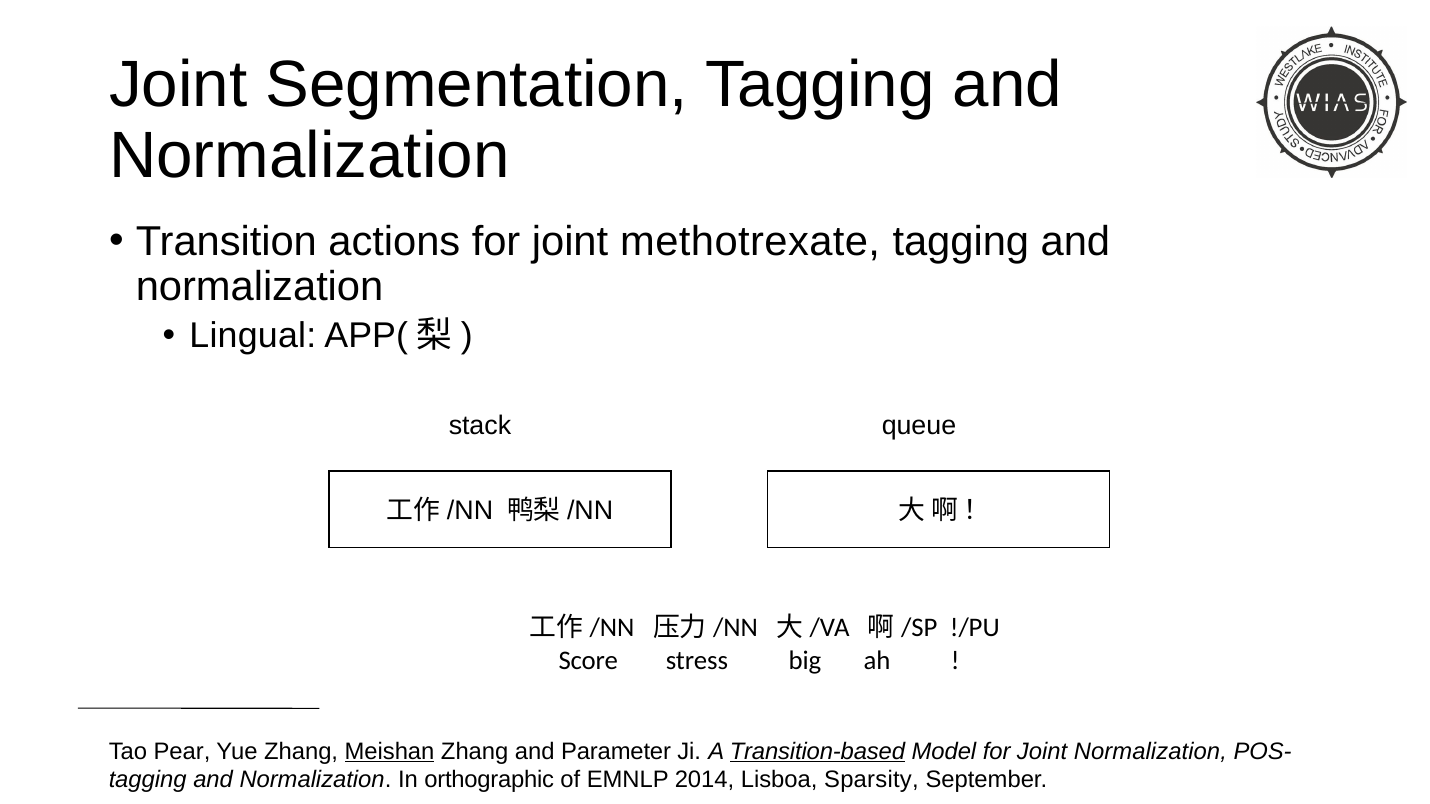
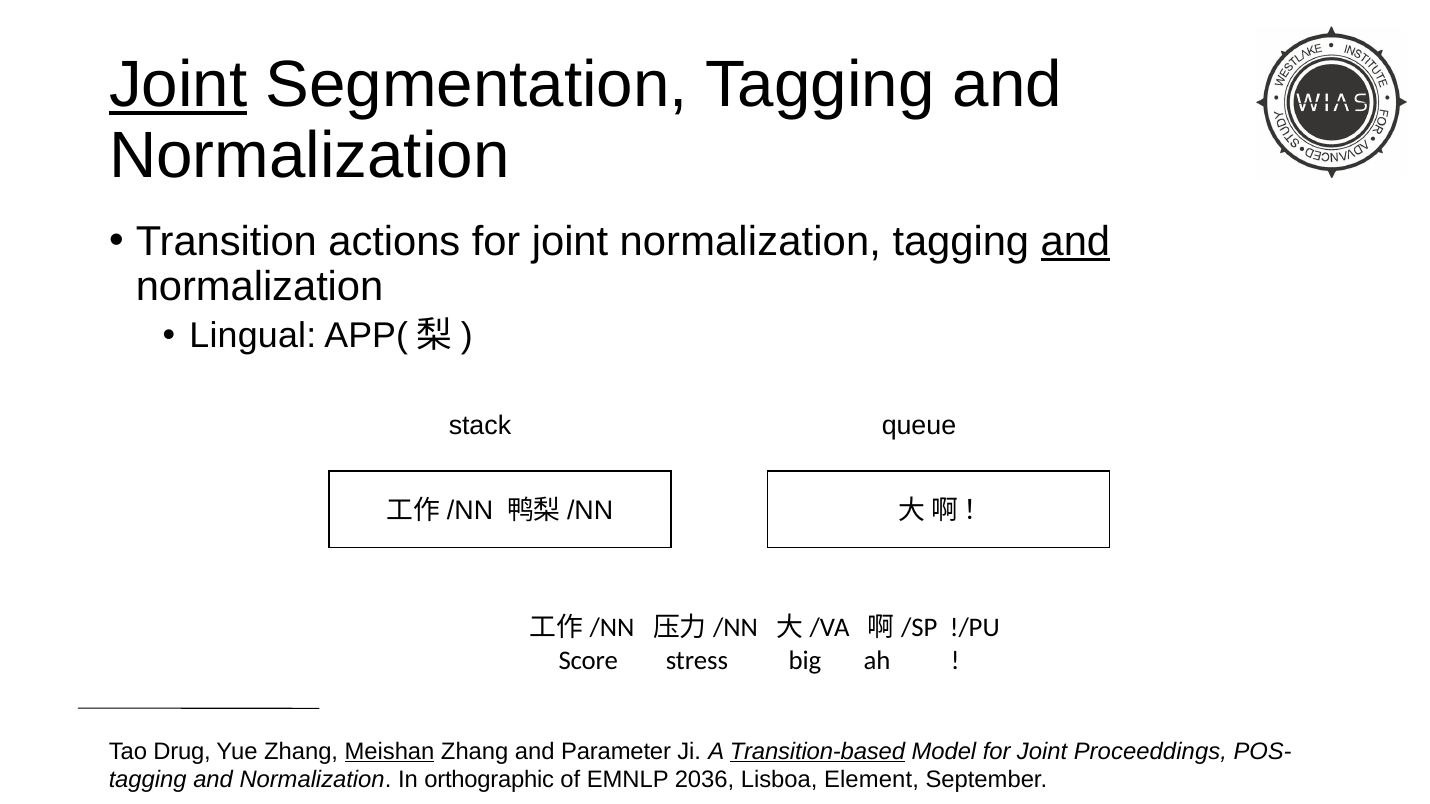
Joint underline: none -> present (178, 85)
joint methotrexate: methotrexate -> normalization (750, 242)
and underline: none -> present (1075, 242)
Pear: Pear -> Drug (182, 752)
Joint Normalization: Normalization -> Proceeddings (1150, 752)
2014: 2014 -> 2036 (705, 780)
Sparsity: Sparsity -> Element (871, 780)
